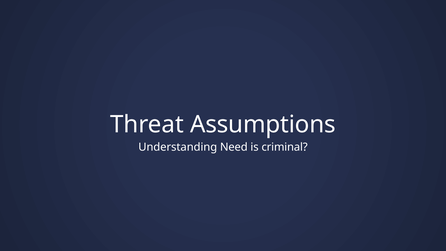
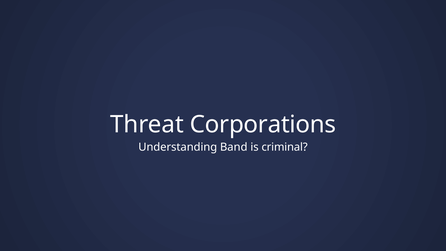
Assumptions: Assumptions -> Corporations (263, 124)
Need: Need -> Band (234, 147)
